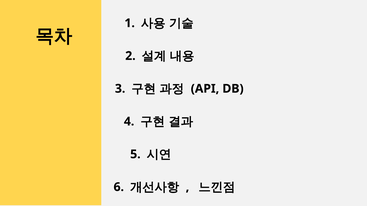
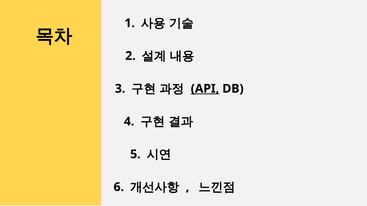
API underline: none -> present (205, 89)
